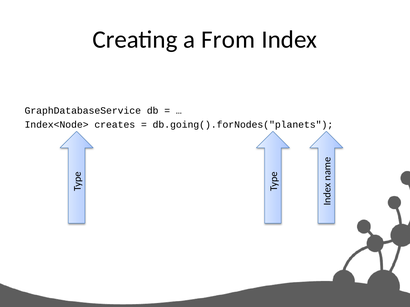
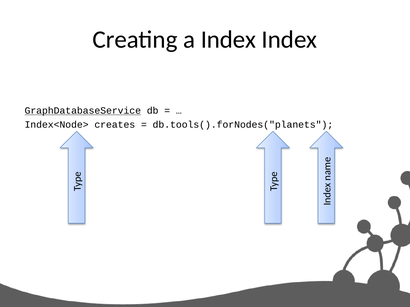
a From: From -> Index (228, 40)
GraphDatabaseService underline: none -> present (83, 111)
db.going().forNodes("planets: db.going().forNodes("planets -> db.tools().forNodes("planets (243, 125)
